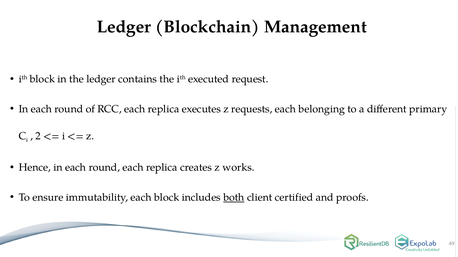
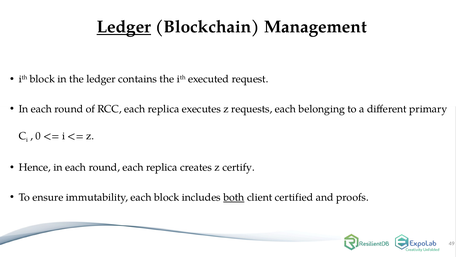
Ledger underline: none -> present (124, 27)
2: 2 -> 0 (38, 136)
works: works -> certify (239, 168)
